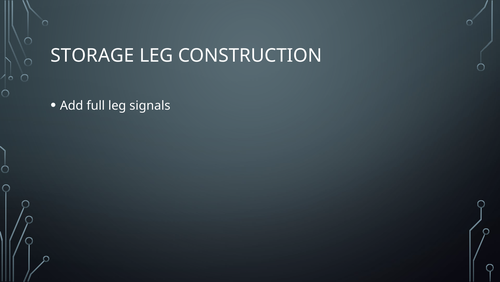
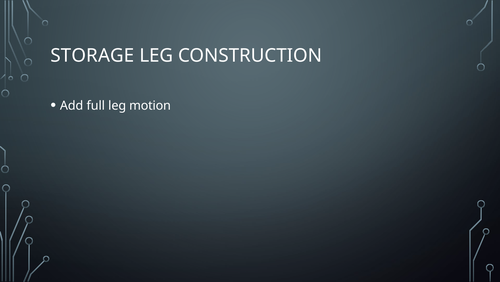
signals: signals -> motion (150, 106)
